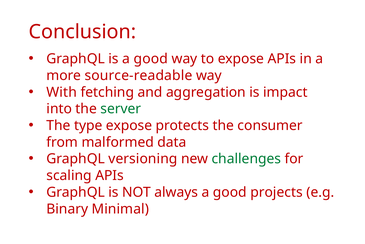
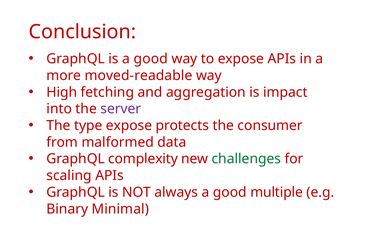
source-readable: source-readable -> moved-readable (139, 75)
With: With -> High (62, 92)
server colour: green -> purple (121, 109)
versioning: versioning -> complexity (143, 158)
projects: projects -> multiple (277, 192)
